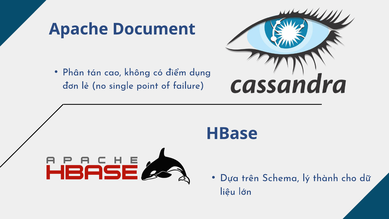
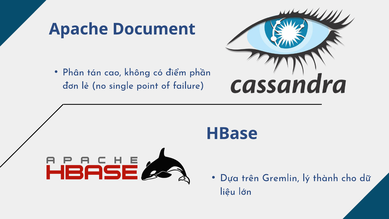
dụng: dụng -> phần (200, 72)
Schema: Schema -> Gremlin (281, 178)
